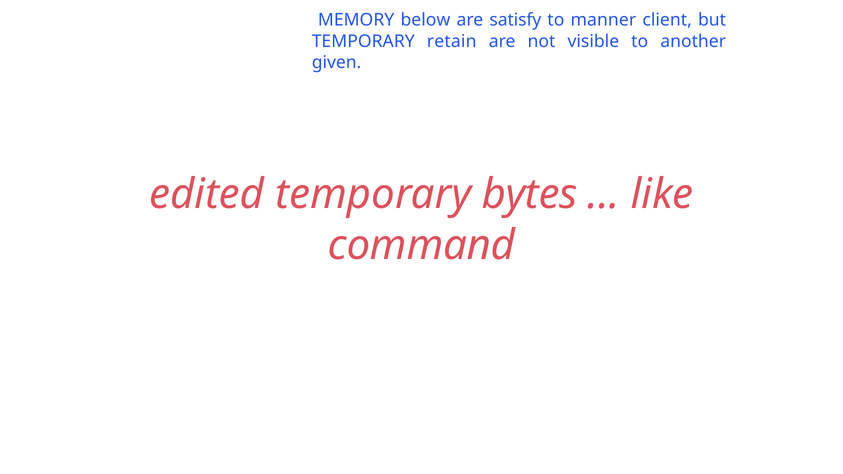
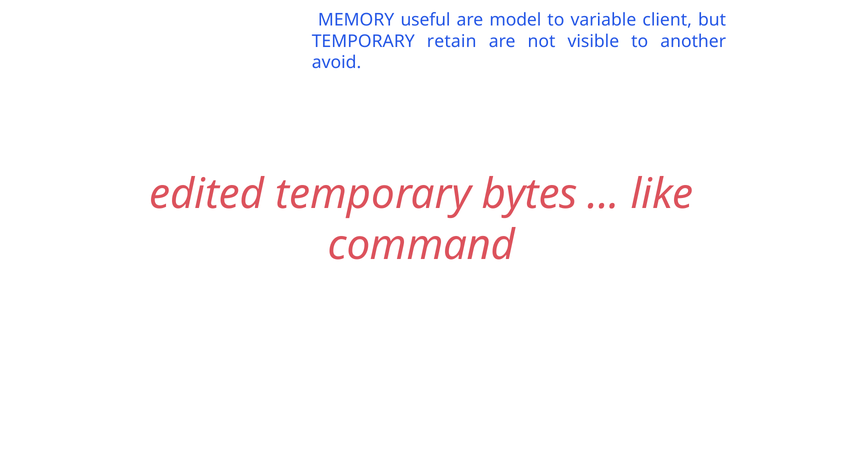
below: below -> useful (425, 20)
satisfy: satisfy -> model (515, 20)
manner: manner -> variable (603, 20)
given: given -> avoid (337, 62)
